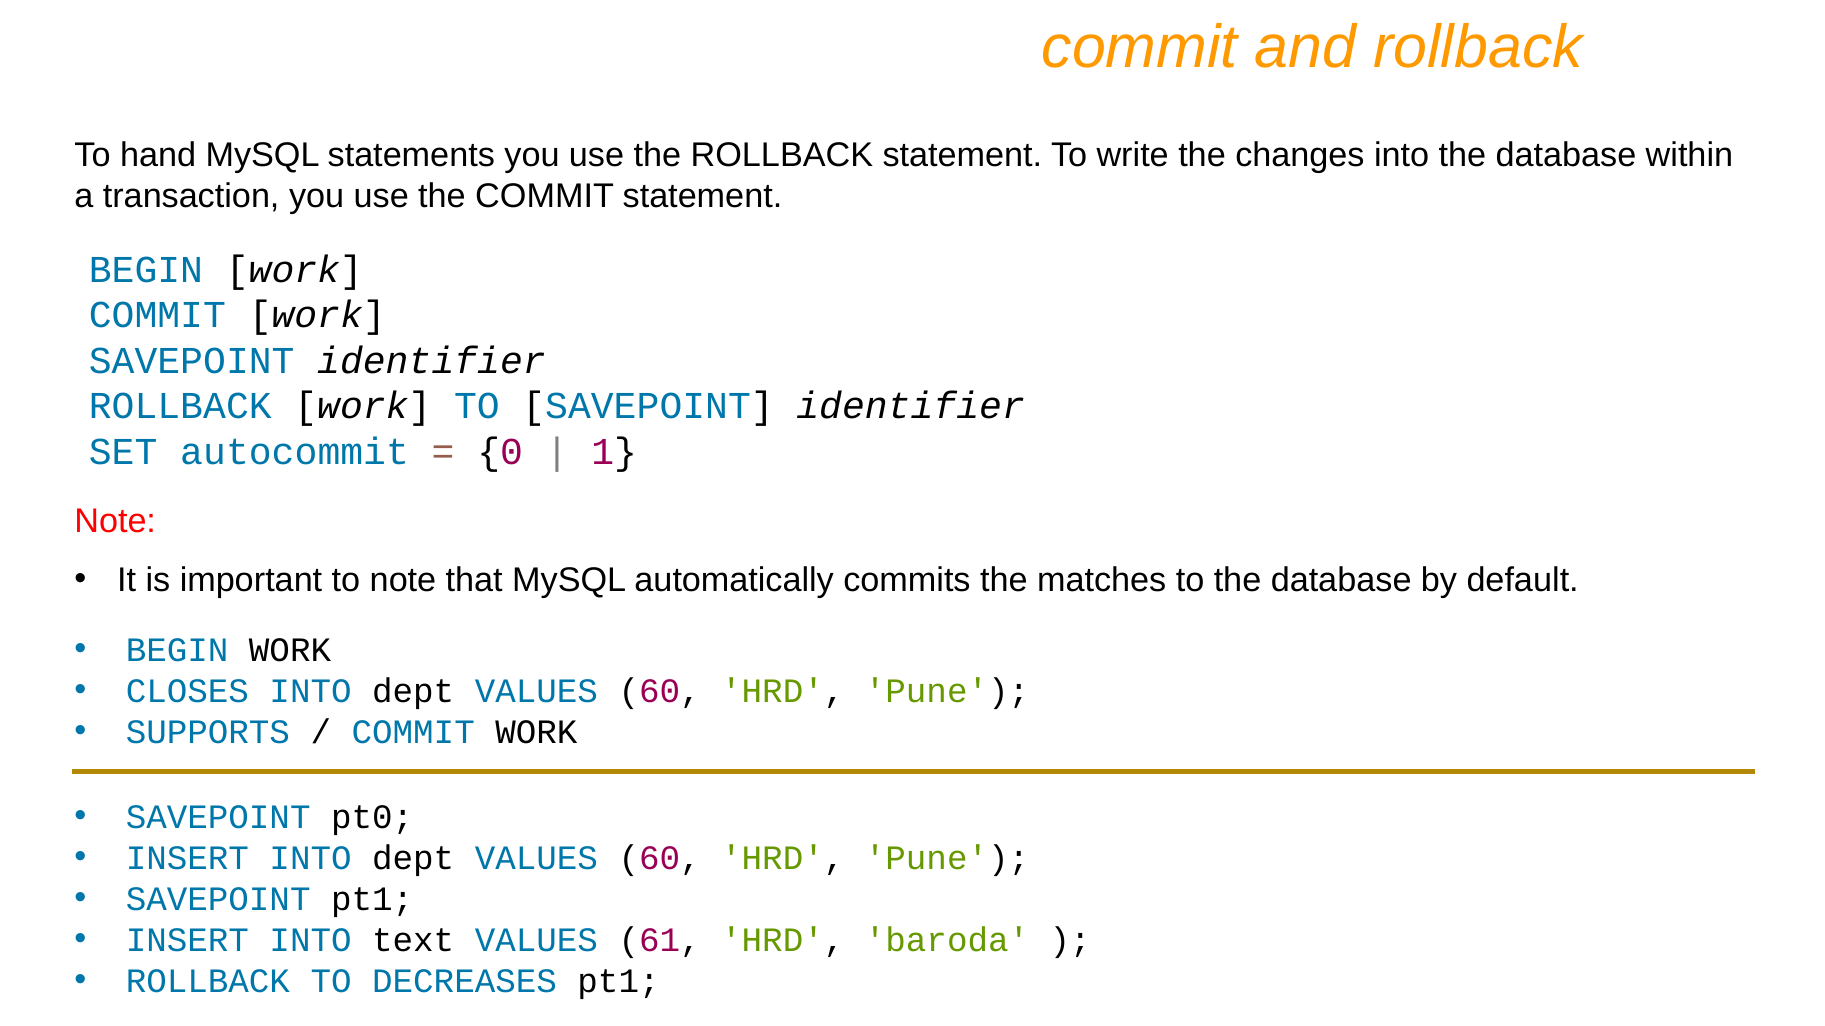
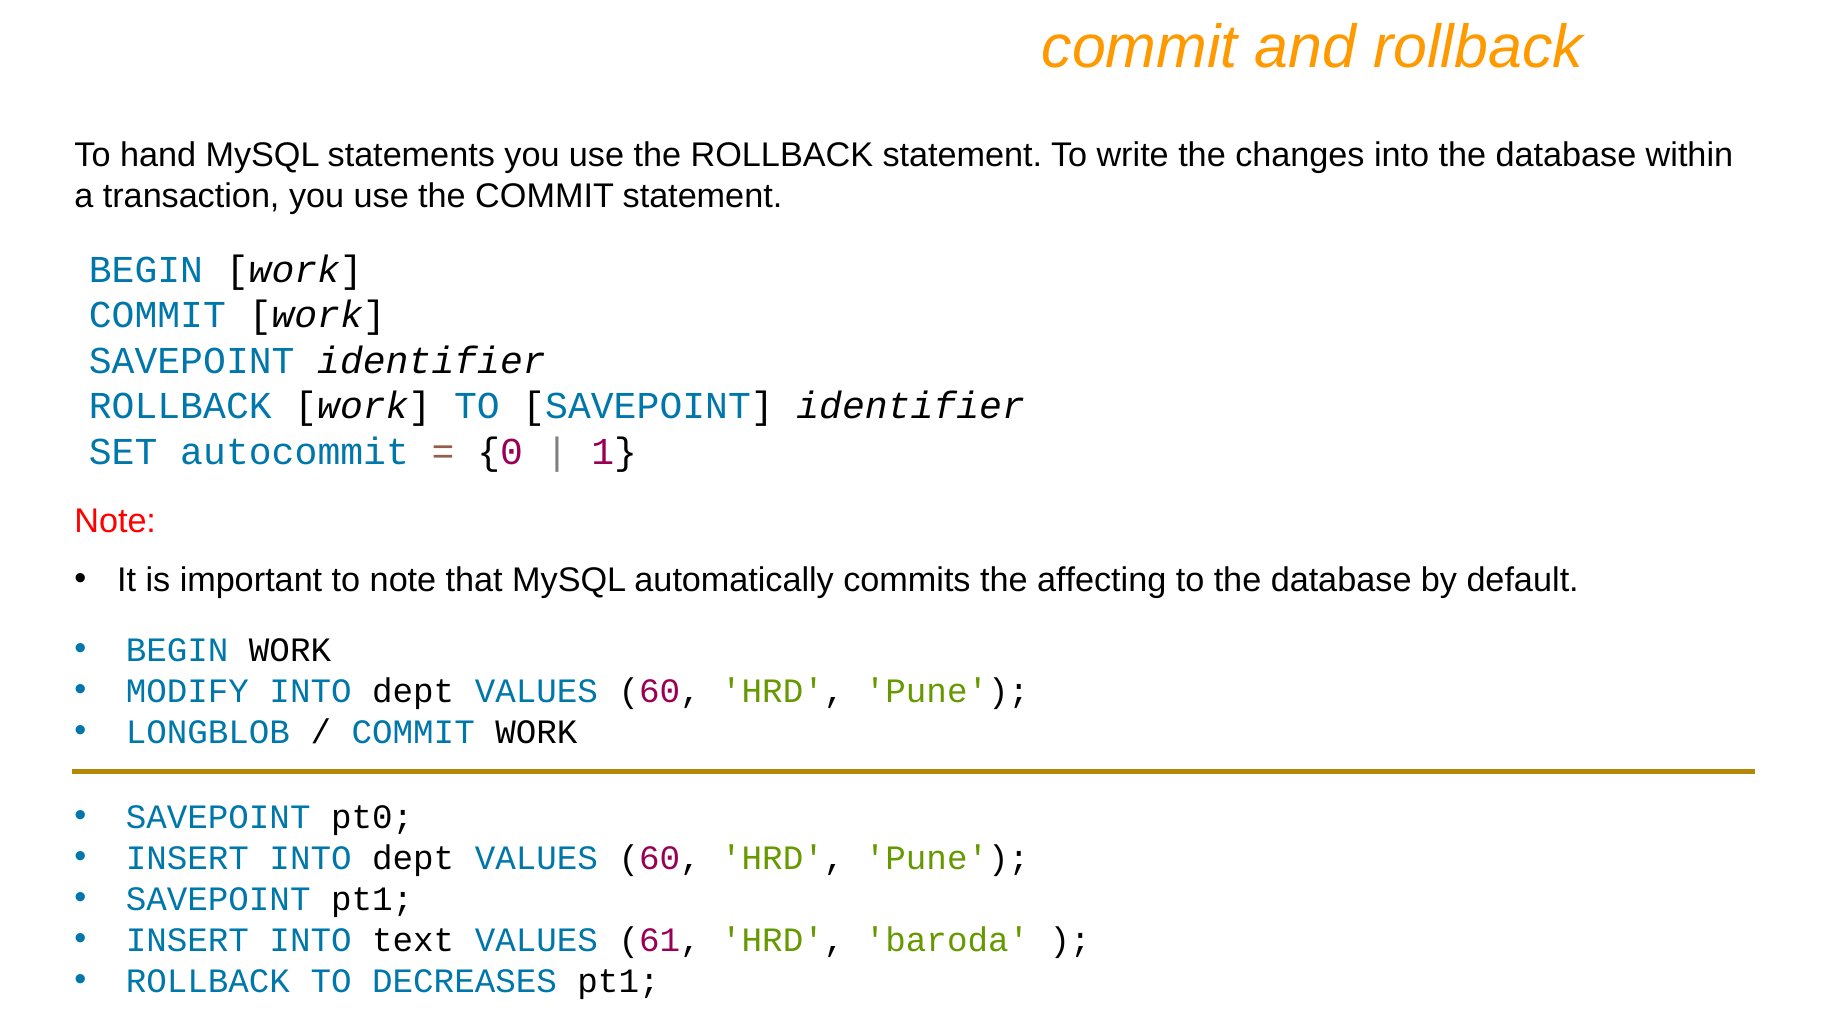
matches: matches -> affecting (1102, 581)
CLOSES: CLOSES -> MODIFY (187, 692)
SUPPORTS: SUPPORTS -> LONGBLOB (208, 733)
